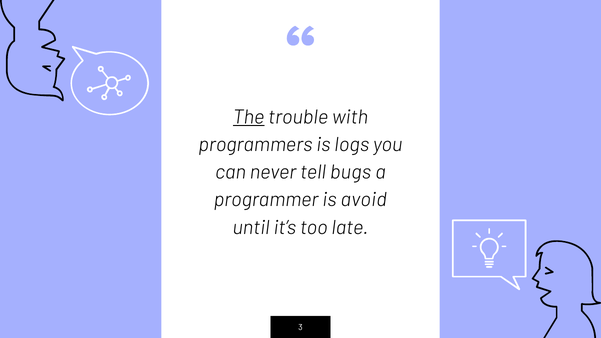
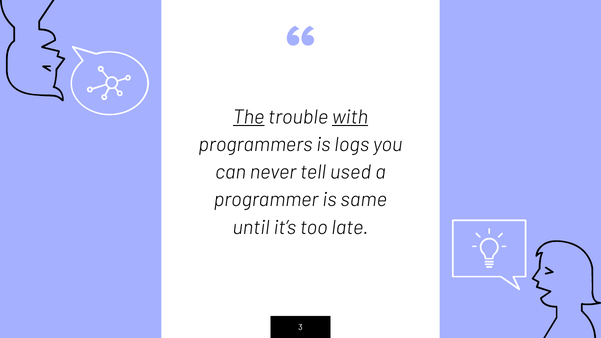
with underline: none -> present (350, 117)
bugs: bugs -> used (351, 172)
avoid: avoid -> same (364, 200)
